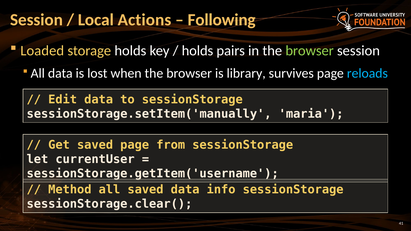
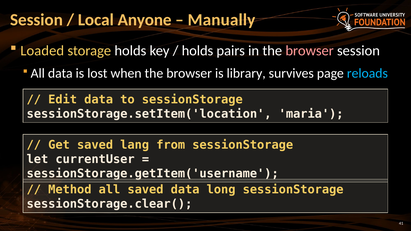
Actions: Actions -> Anyone (145, 20)
Following: Following -> Manually (221, 20)
browser colour: light green -> pink (310, 51)
sessionStorage.setItem('manually: sessionStorage.setItem('manually -> sessionStorage.setItem('location (149, 114)
saved page: page -> lang (135, 145)
info: info -> long (221, 190)
